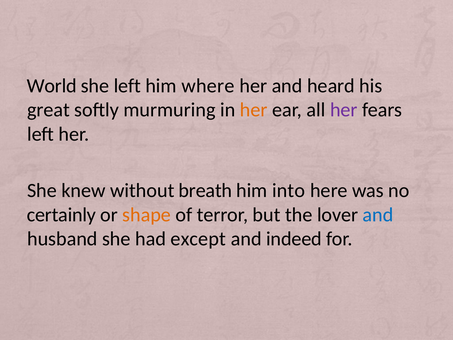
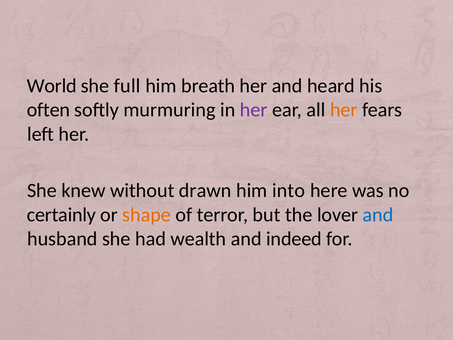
she left: left -> full (127, 86)
where: where -> breath (208, 86)
great: great -> often (49, 110)
her colour: orange -> purple (254, 110)
her colour: purple -> orange (344, 110)
breath: breath -> drawn (205, 190)
except: except -> wealth (198, 239)
